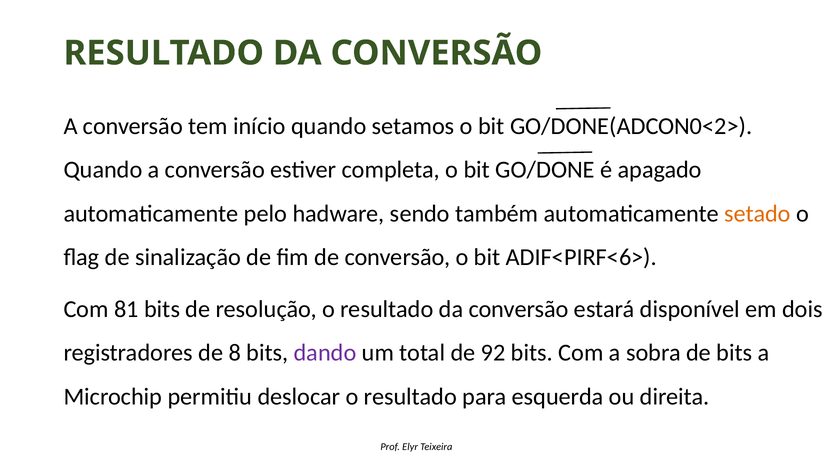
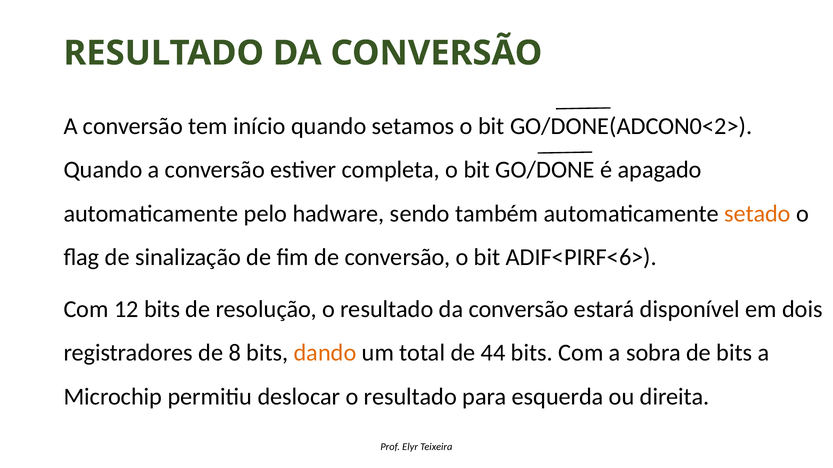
81: 81 -> 12 (126, 310)
dando colour: purple -> orange (325, 353)
92: 92 -> 44 (493, 353)
